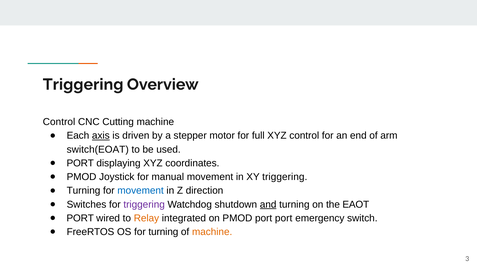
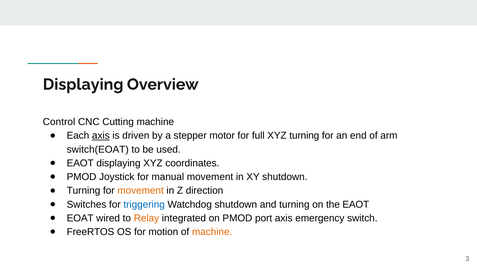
Triggering: Triggering -> Displaying (83, 84)
XYZ control: control -> turning (304, 135)
PORT: PORT -> EAOT (80, 163)
XY triggering: triggering -> shutdown (285, 176)
movement colour: blue -> orange (141, 190)
triggering colour: purple -> blue (144, 204)
and underline: present -> none (268, 204)
PORT: PORT -> EOAT (80, 218)
port port: port -> axis (284, 218)
for turning: turning -> motion (163, 231)
